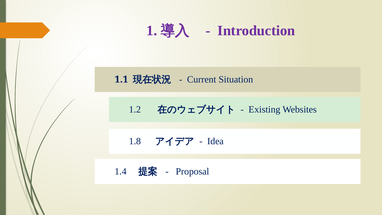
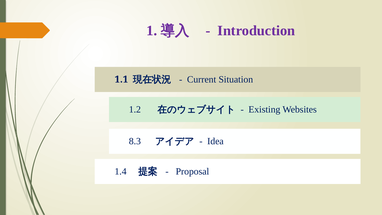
1.8: 1.8 -> 8.3 (135, 141)
